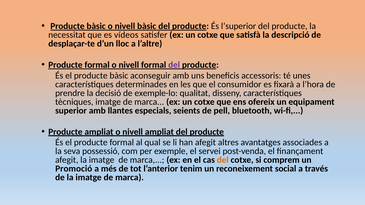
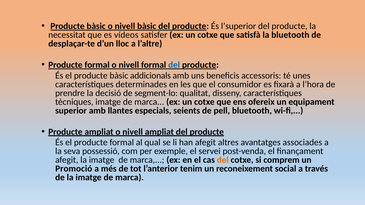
la descripció: descripció -> bluetooth (290, 35)
del colour: purple -> blue (174, 65)
aconseguir: aconseguir -> addicionals (150, 76)
exemple-lo: exemple-lo -> segment-lo (156, 93)
